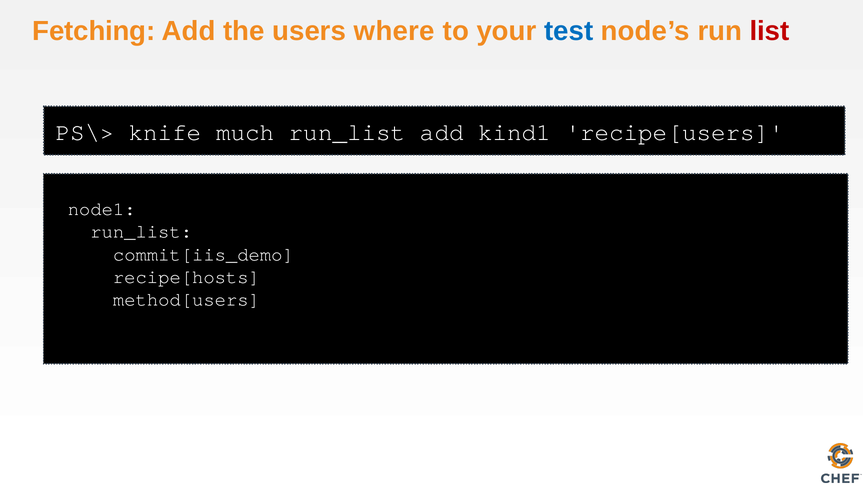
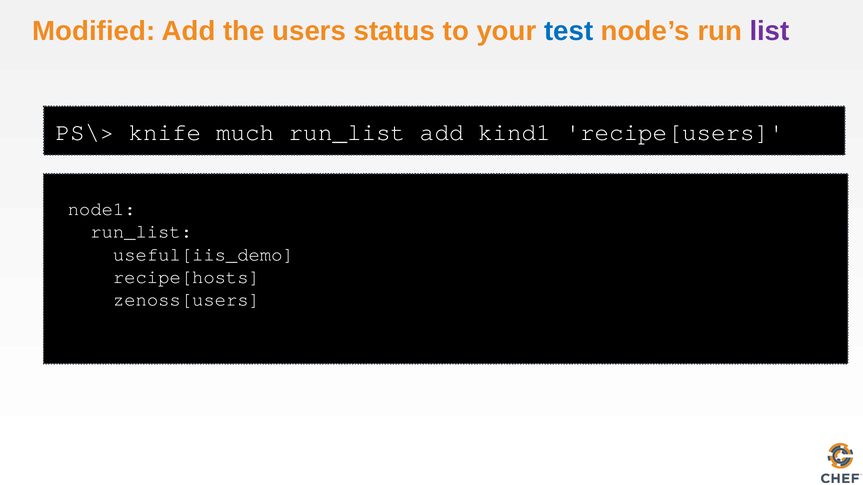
Fetching: Fetching -> Modified (94, 31)
where: where -> status (394, 31)
list colour: red -> purple (770, 31)
commit[iis_demo: commit[iis_demo -> useful[iis_demo (203, 255)
method[users: method[users -> zenoss[users (186, 300)
